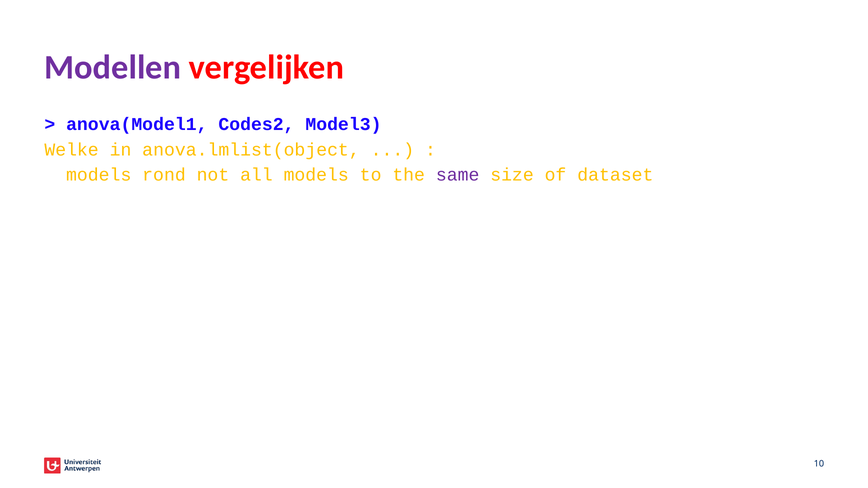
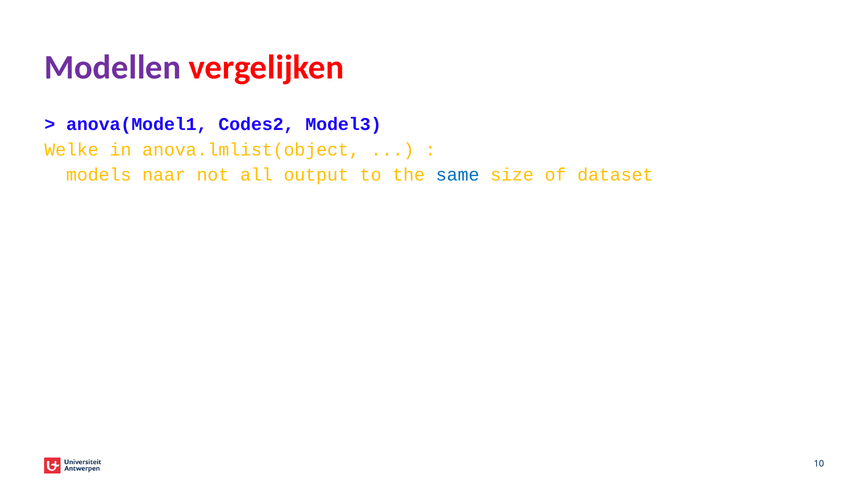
rond: rond -> naar (164, 175)
all models: models -> output (316, 175)
same colour: purple -> blue (458, 175)
